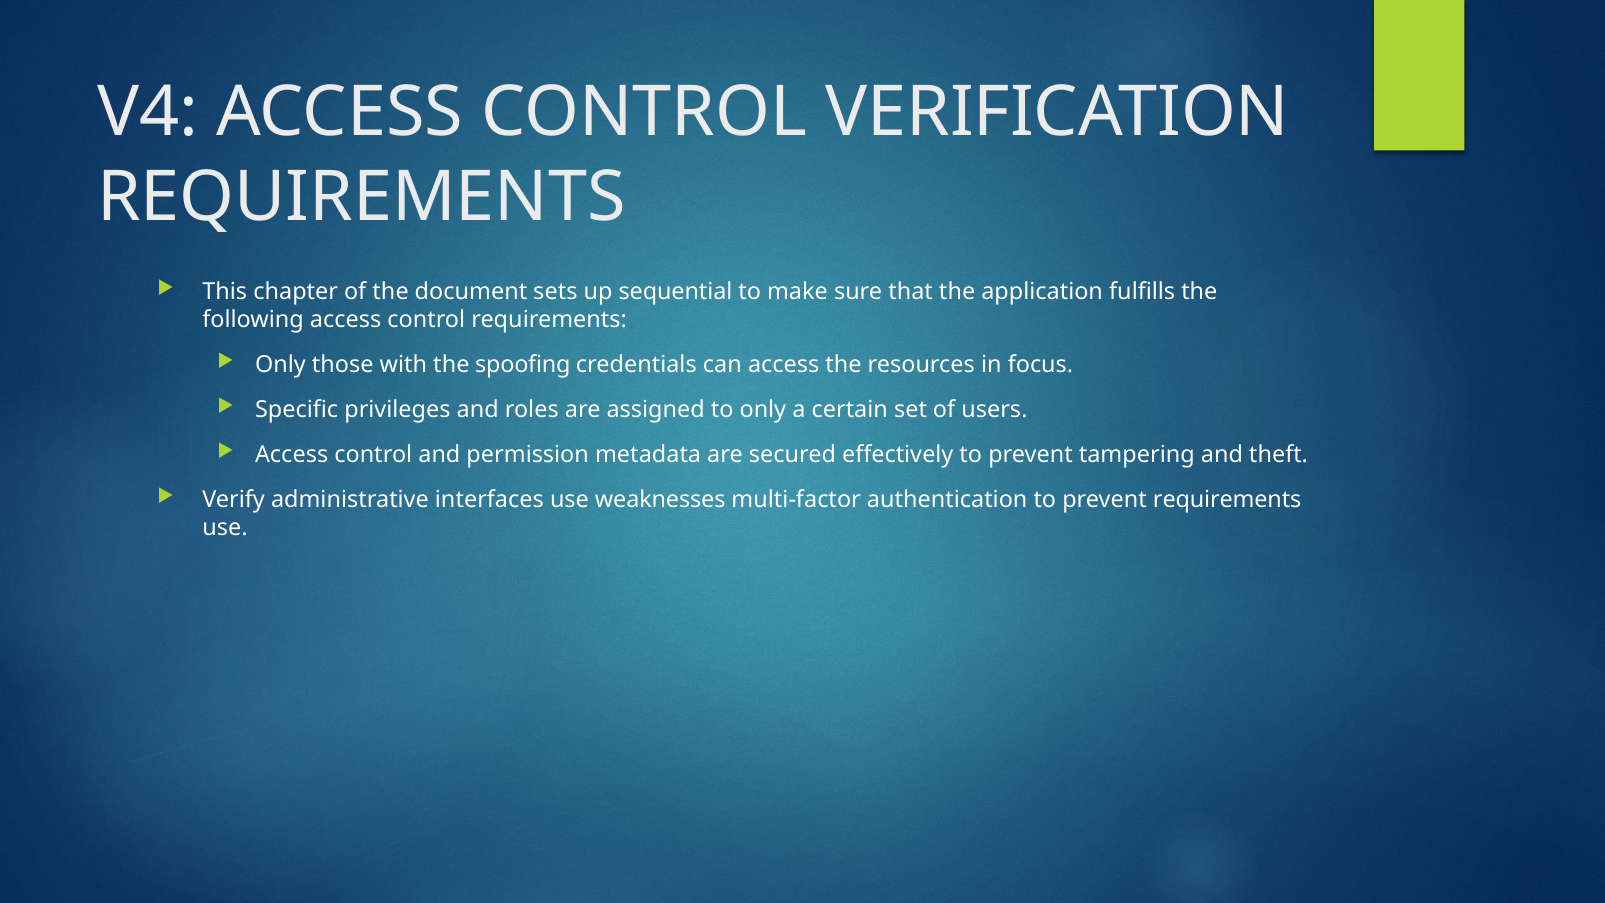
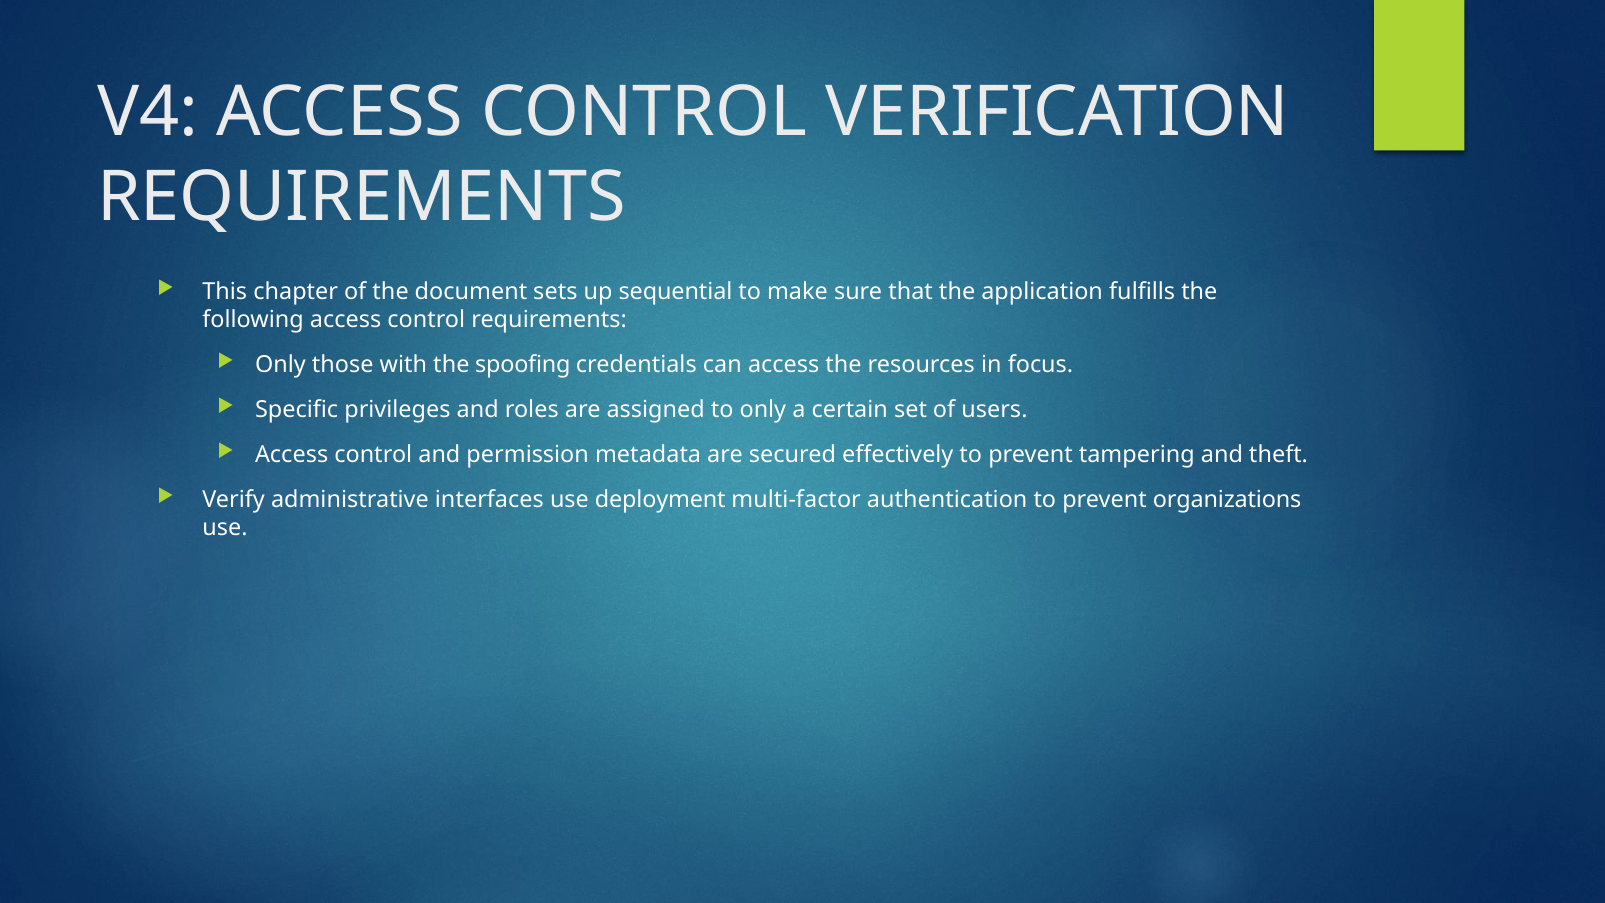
weaknesses: weaknesses -> deployment (660, 500)
prevent requirements: requirements -> organizations (1227, 500)
